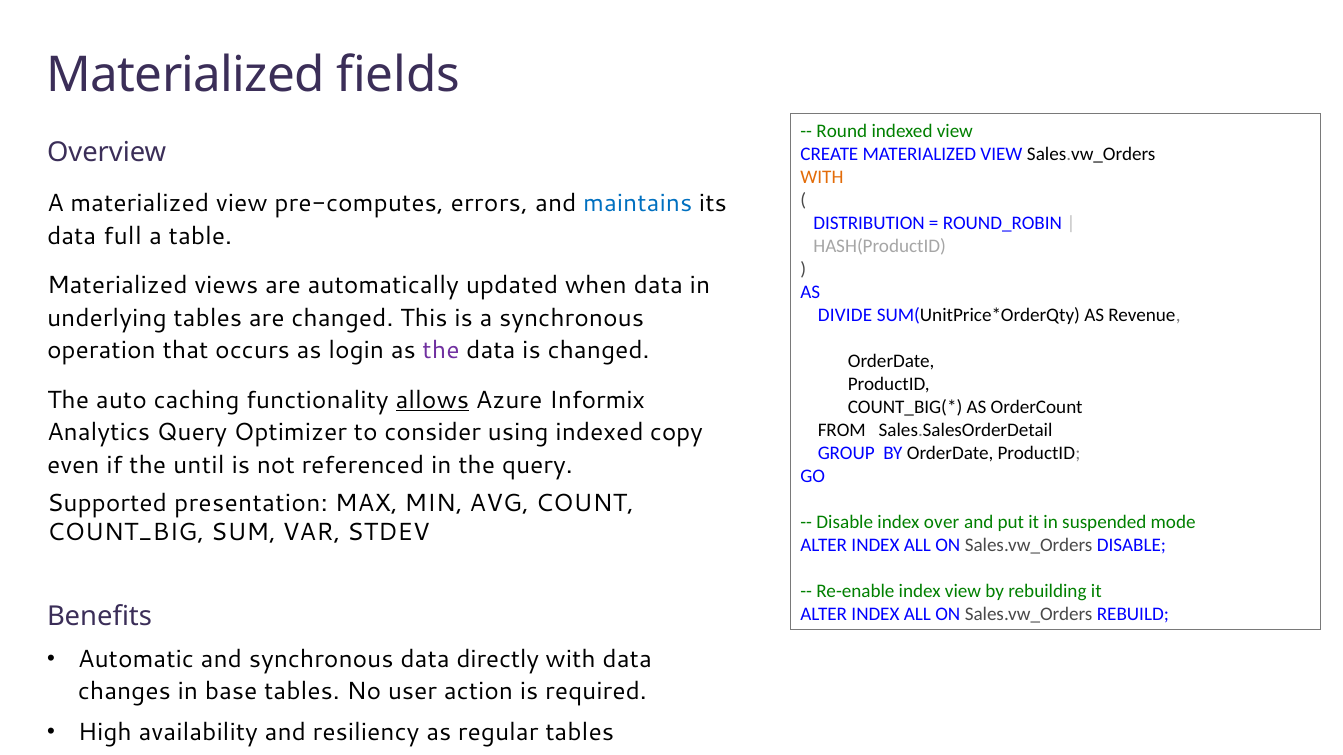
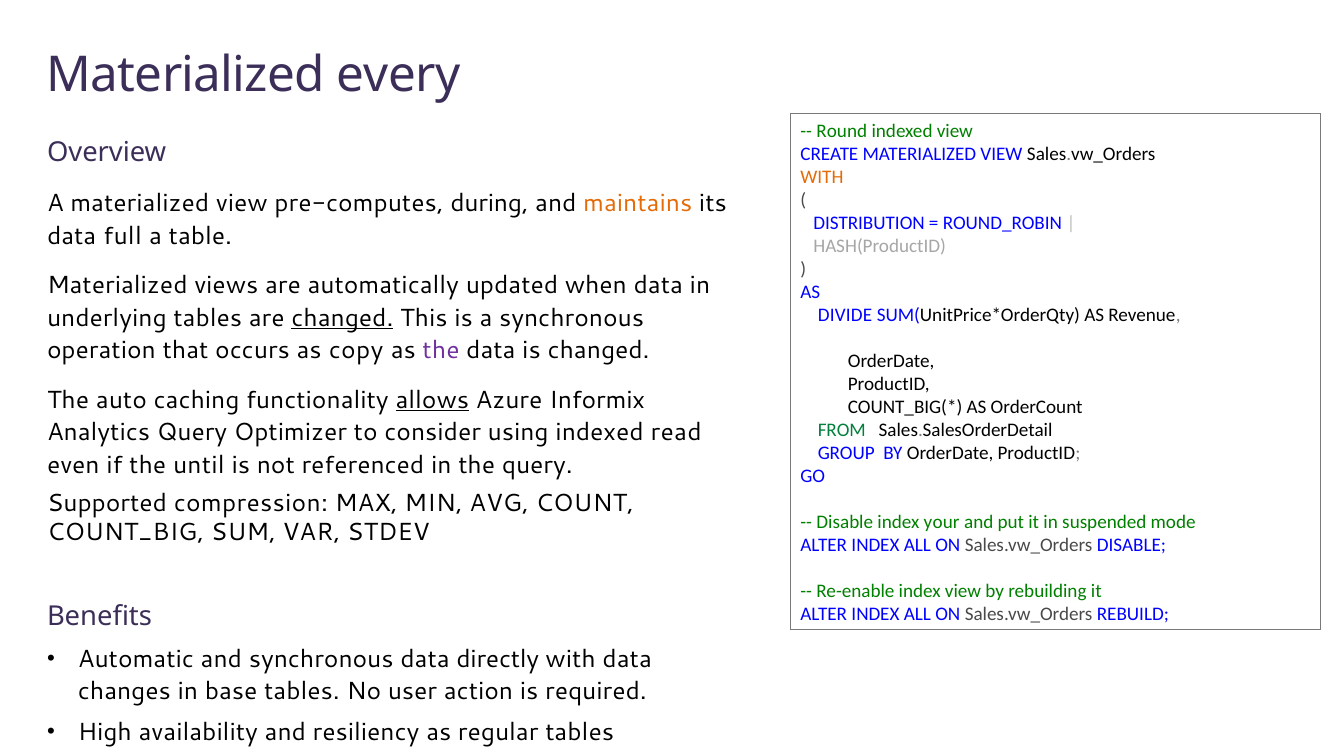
fields: fields -> every (398, 76)
errors: errors -> during (490, 204)
maintains colour: blue -> orange (638, 204)
changed underline: none -> present (342, 318)
login: login -> copy (356, 351)
FROM colour: black -> green (842, 430)
copy: copy -> read (676, 433)
presentation: presentation -> compression (251, 503)
over: over -> your (942, 522)
